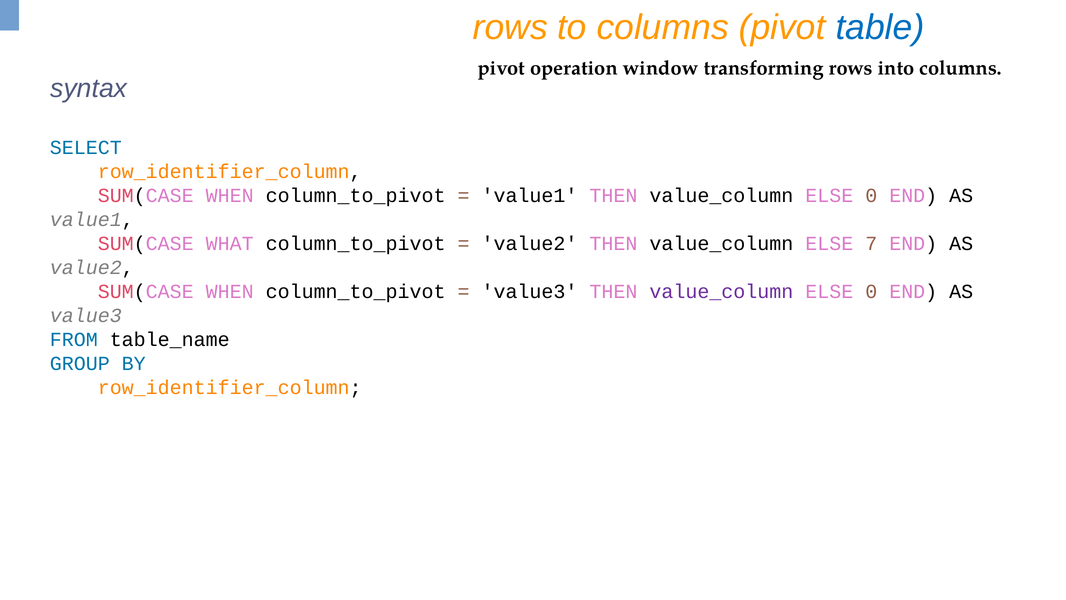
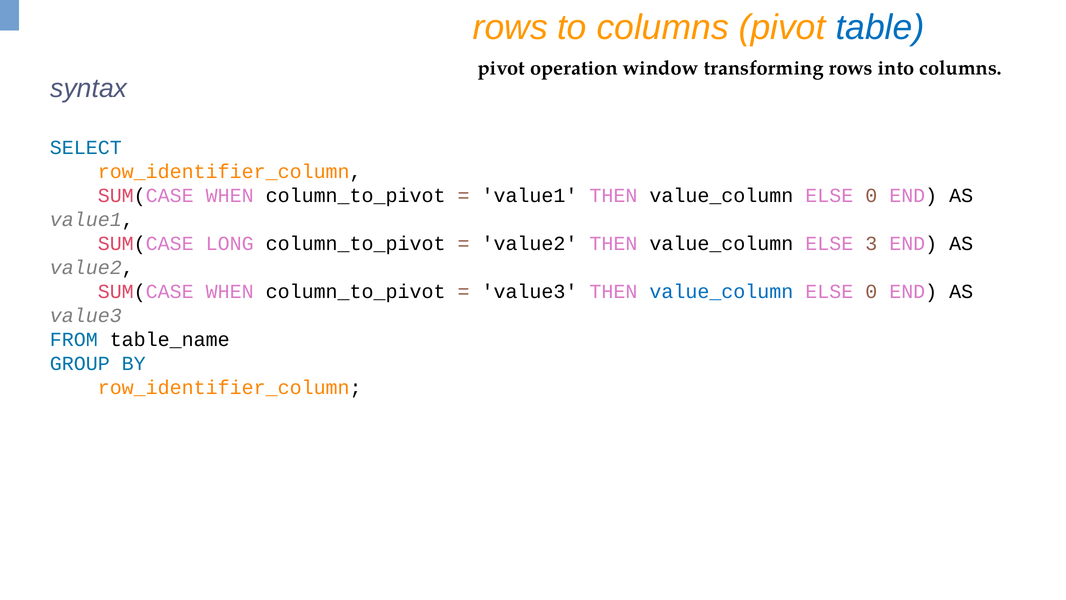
WHAT: WHAT -> LONG (230, 244)
7: 7 -> 3 (871, 244)
value_column colour: purple -> blue (721, 292)
